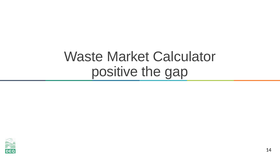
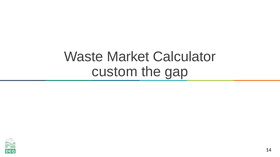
positive: positive -> custom (115, 72)
